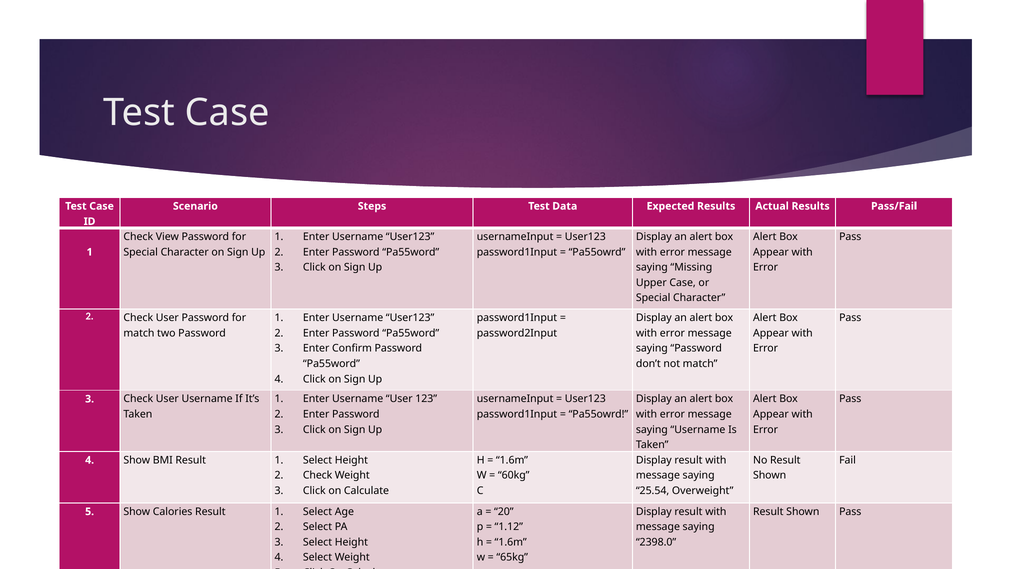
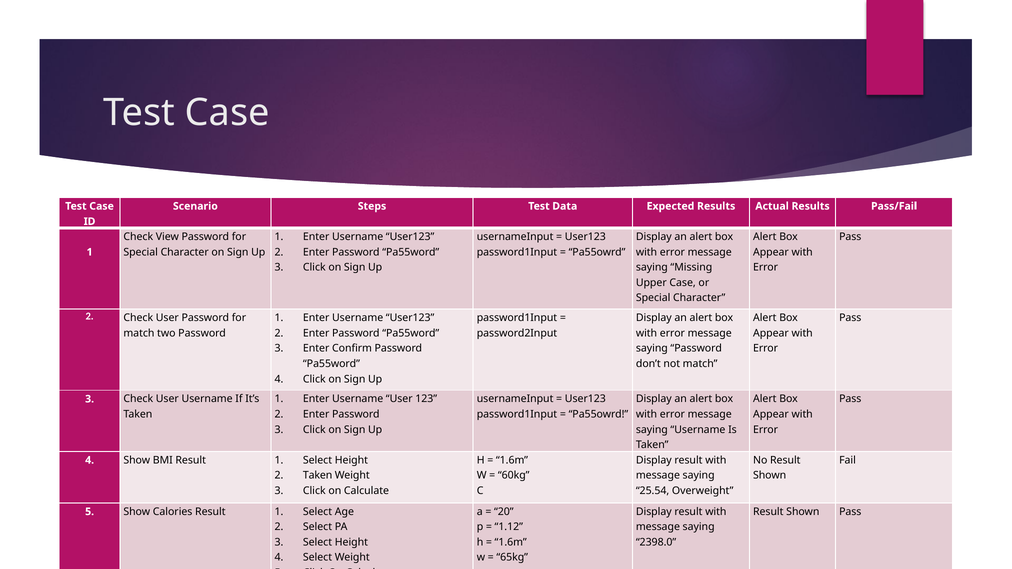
Check: Check -> Taken (318, 476)
